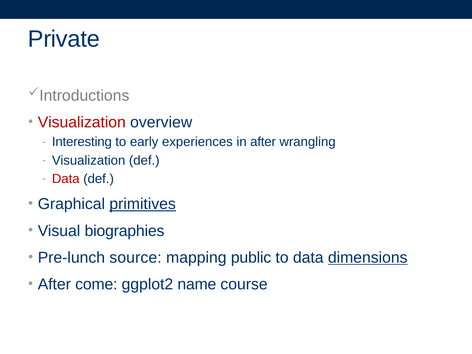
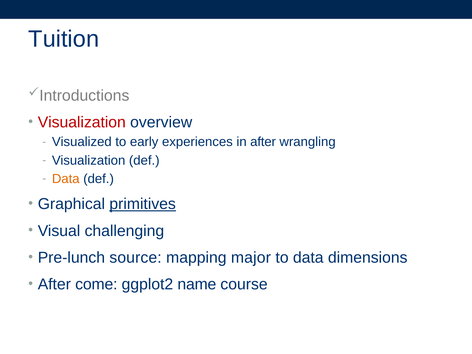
Private: Private -> Tuition (64, 39)
Interesting: Interesting -> Visualized (82, 142)
Data colour: red -> orange (66, 179)
biographies: biographies -> challenging (124, 231)
public: public -> major (251, 258)
dimensions underline: present -> none (368, 258)
